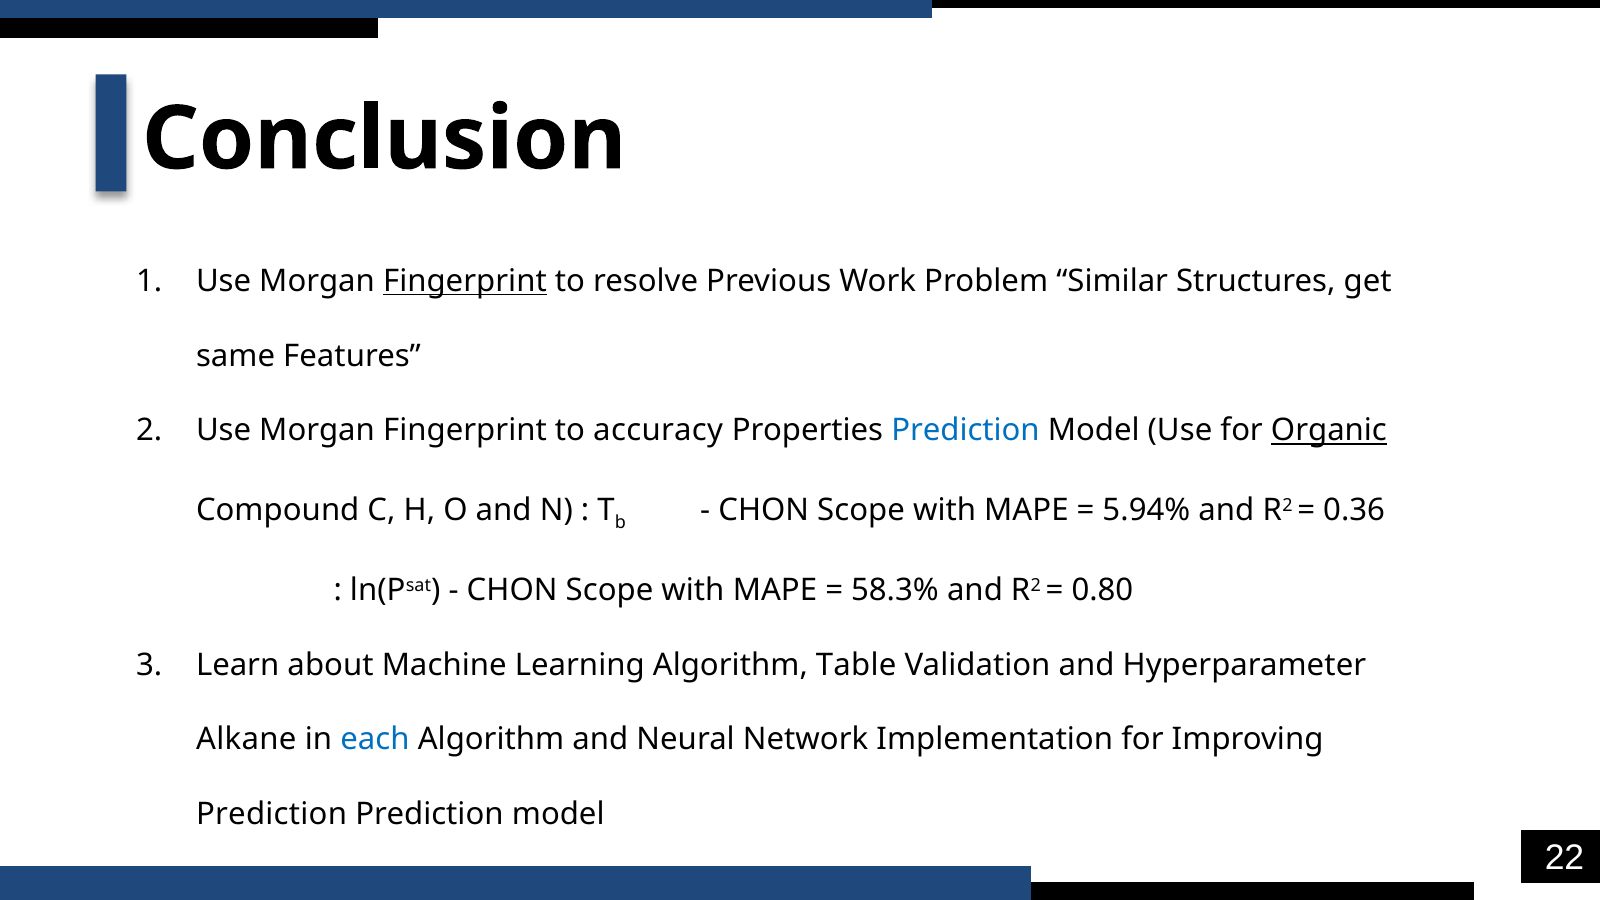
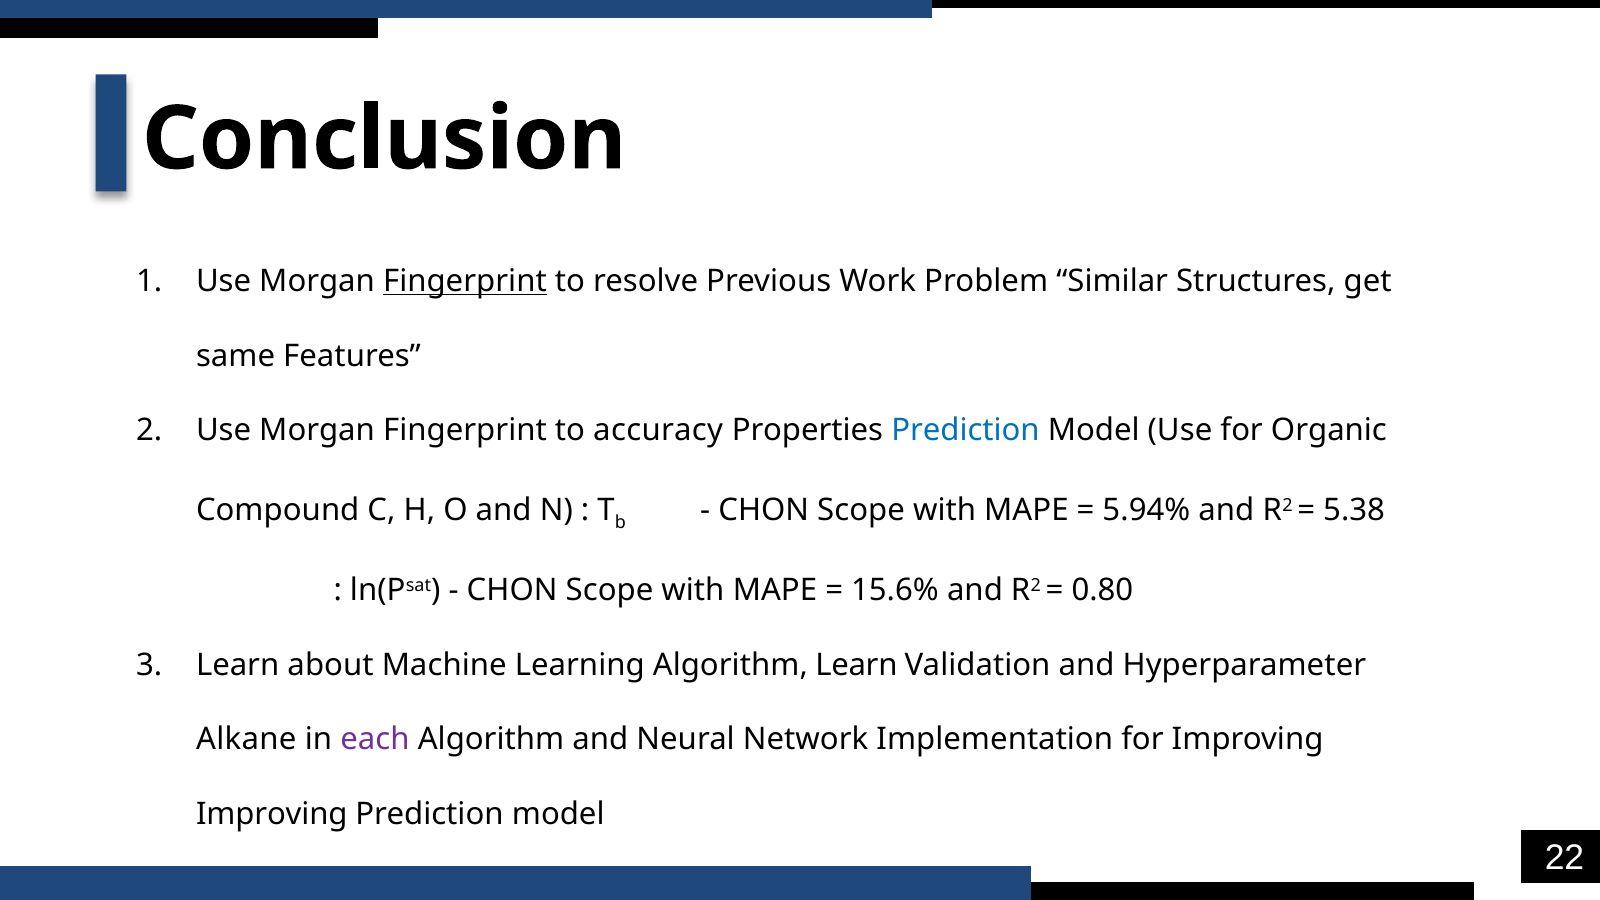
Organic underline: present -> none (1329, 431)
0.36: 0.36 -> 5.38 (1354, 510)
58.3%: 58.3% -> 15.6% (895, 590)
Algorithm Table: Table -> Learn (856, 665)
each colour: blue -> purple (375, 740)
Prediction: Prediction -> Improving (272, 814)
